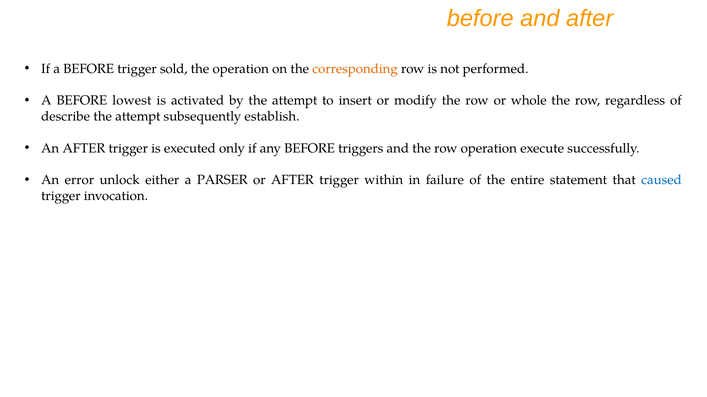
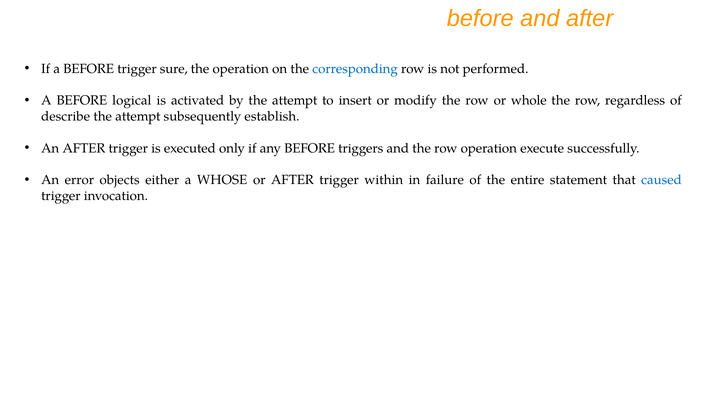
sold: sold -> sure (174, 69)
corresponding colour: orange -> blue (355, 69)
lowest: lowest -> logical (132, 101)
unlock: unlock -> objects (120, 180)
PARSER: PARSER -> WHOSE (222, 180)
